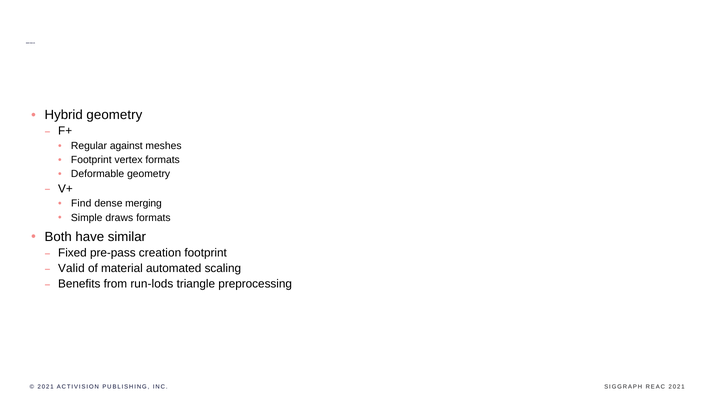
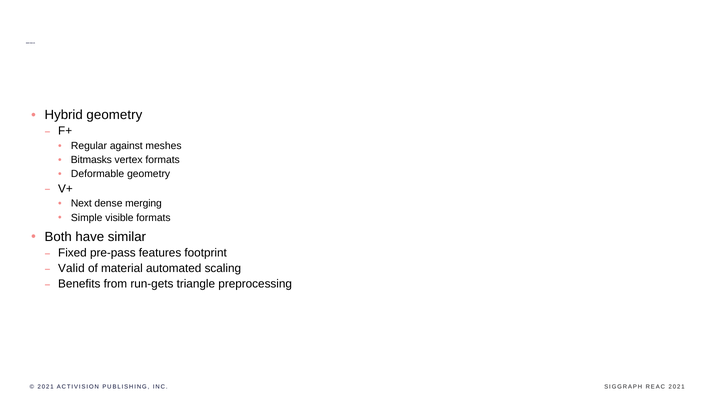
Footprint: Footprint -> Bitmasks (91, 160)
Find: Find -> Next (81, 204)
draws: draws -> visible (119, 218)
creation: creation -> features (160, 253)
run-lods: run-lods -> run-gets (152, 284)
